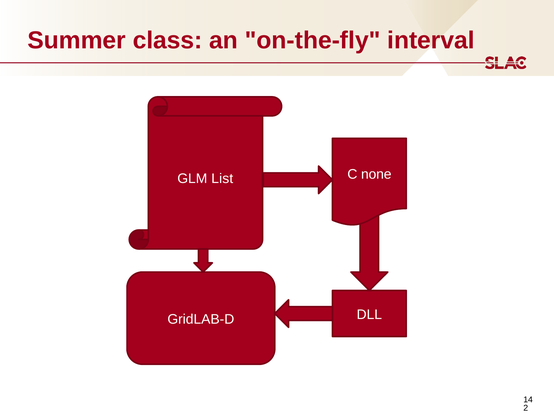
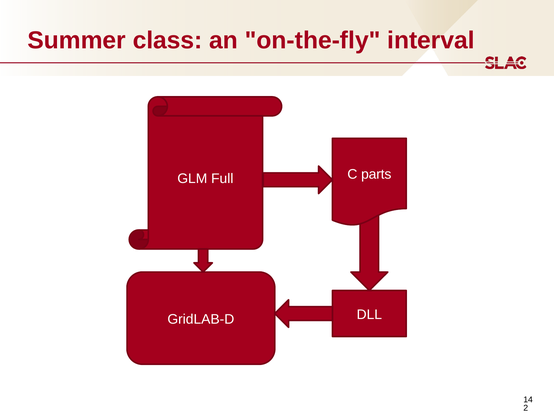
List: List -> Full (222, 179)
none: none -> parts (376, 175)
